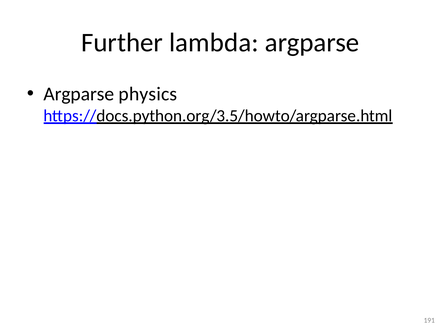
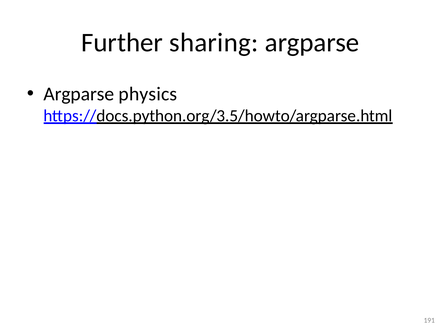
lambda: lambda -> sharing (214, 43)
